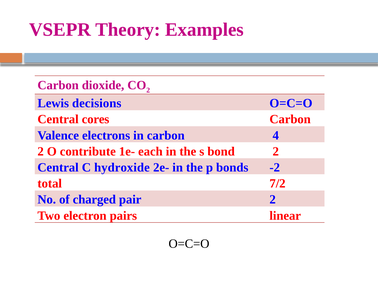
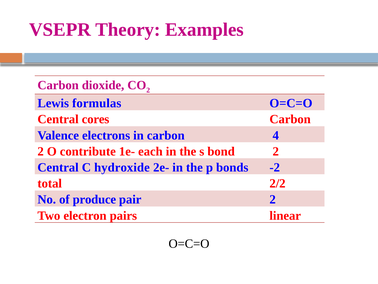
decisions: decisions -> formulas (97, 103)
7/2: 7/2 -> 2/2 (278, 183)
charged: charged -> produce (94, 199)
